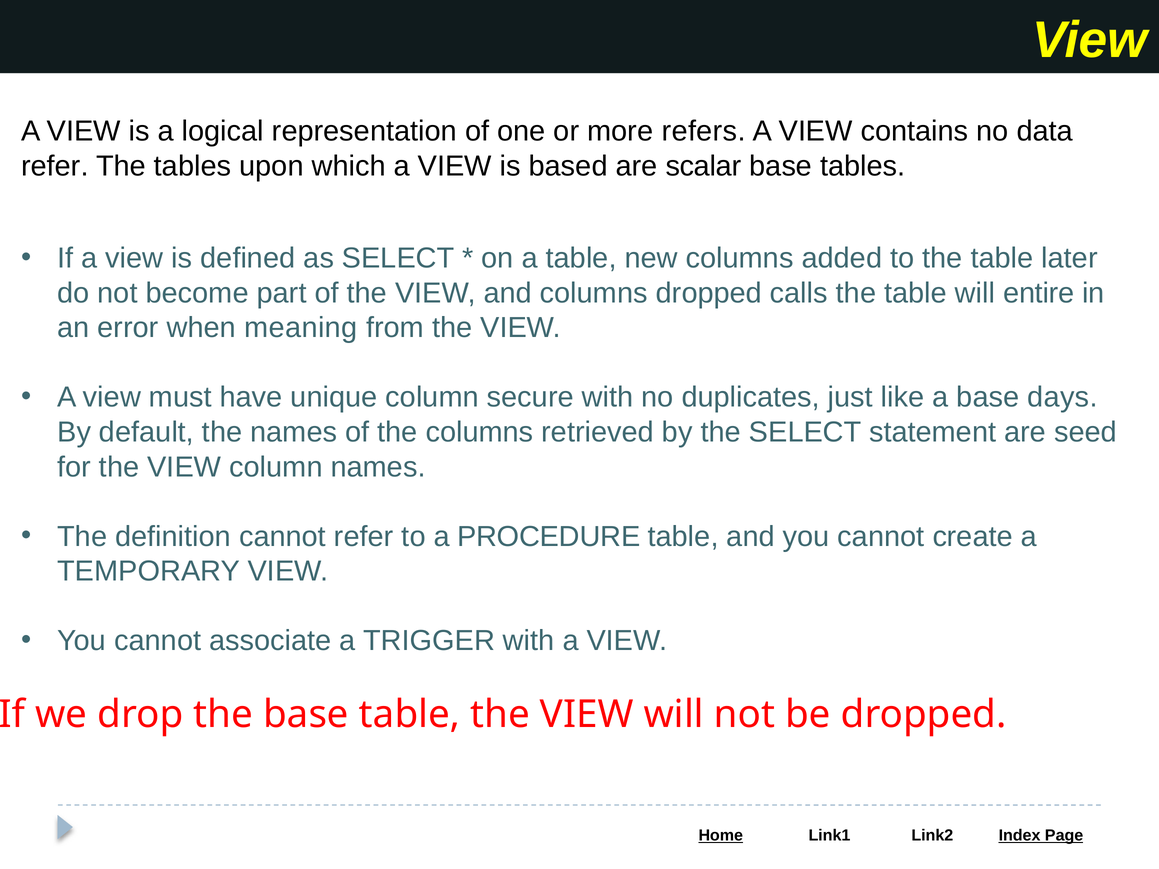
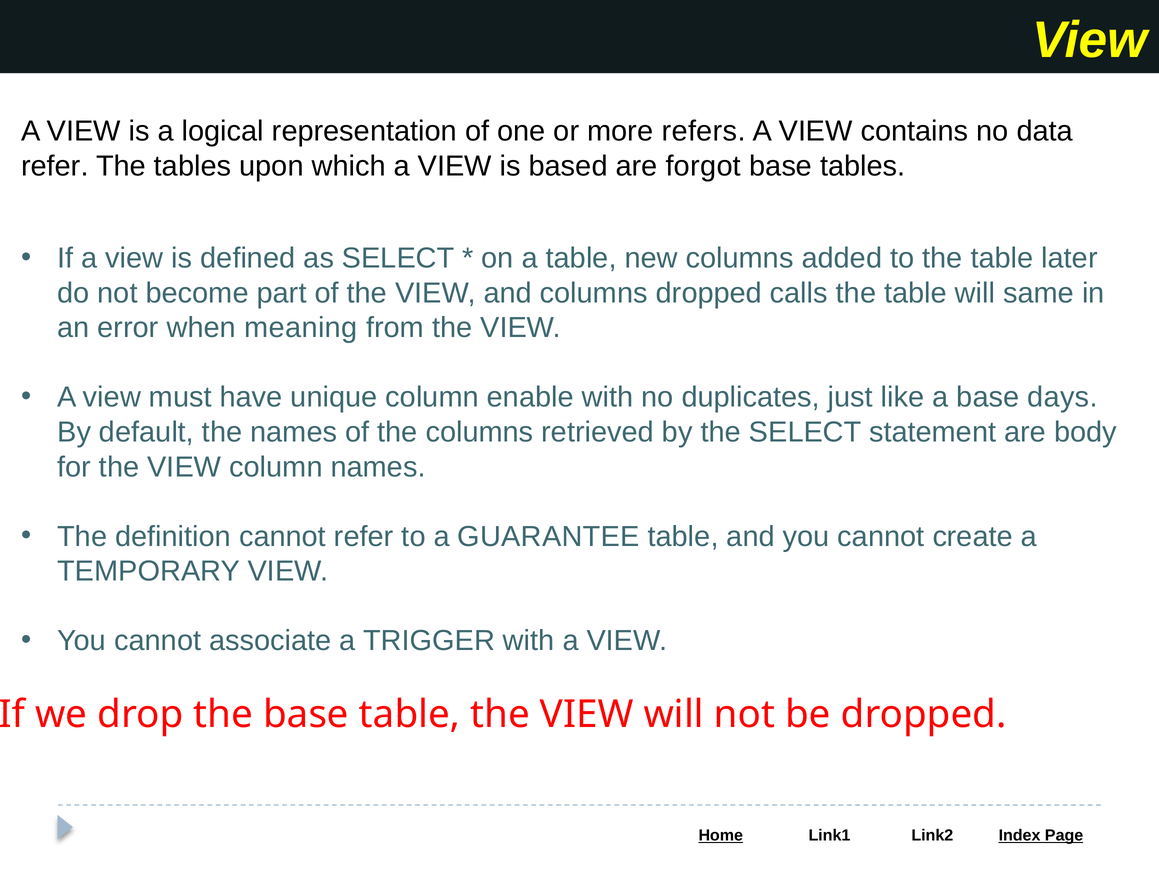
scalar: scalar -> forgot (703, 166)
entire: entire -> same (1039, 293)
secure: secure -> enable (530, 398)
seed: seed -> body (1085, 432)
PROCEDURE: PROCEDURE -> GUARANTEE (549, 537)
